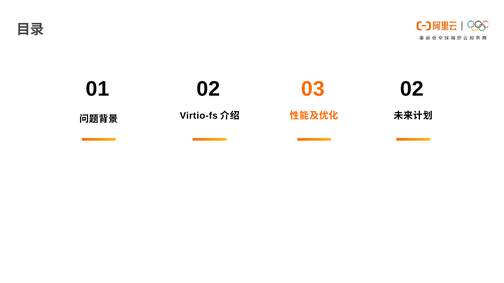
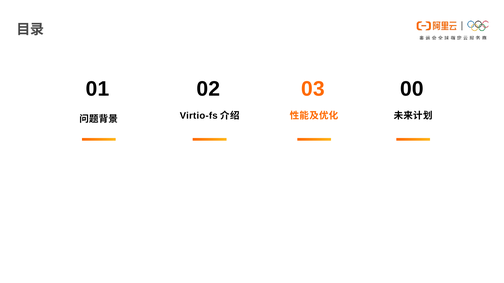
03 02: 02 -> 00 (412, 89)
